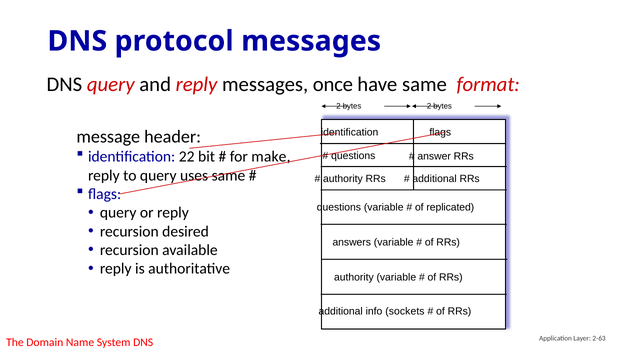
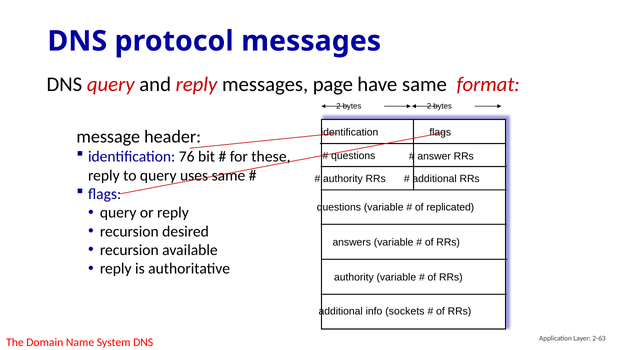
once: once -> page (333, 84)
22: 22 -> 76 (187, 157)
make: make -> these (271, 157)
